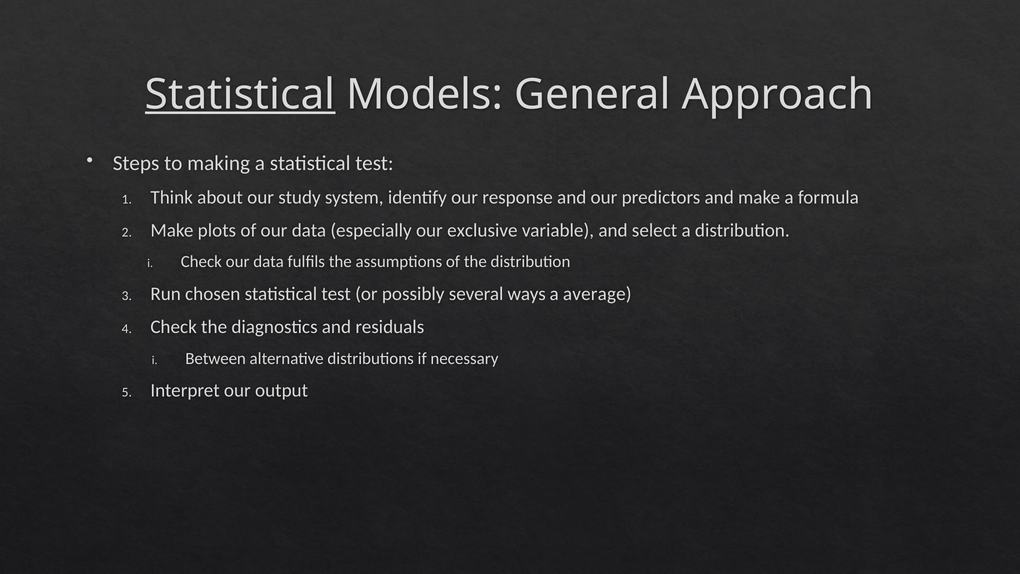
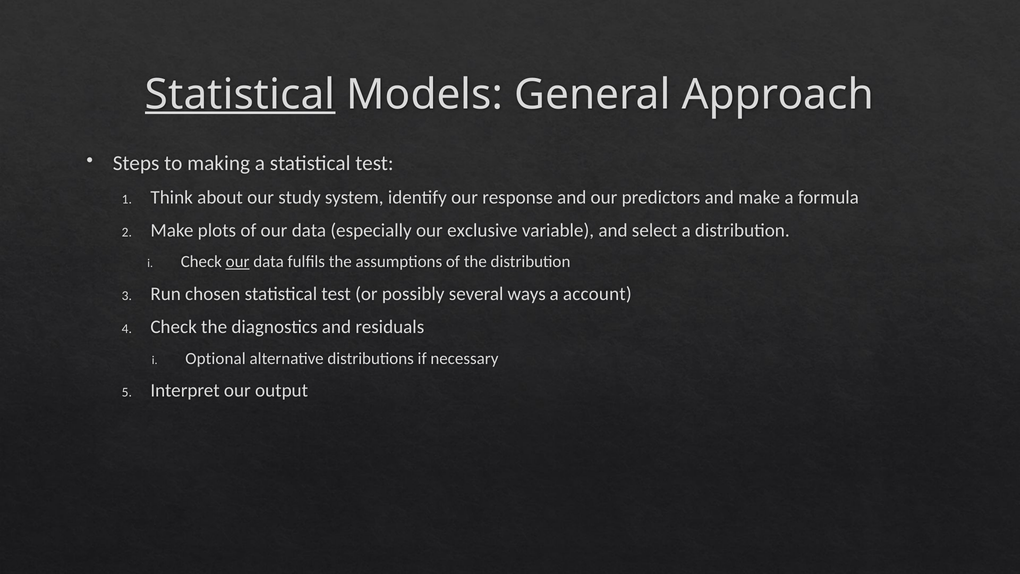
our underline: none -> present (238, 262)
average: average -> account (597, 294)
Between: Between -> Optional (216, 358)
